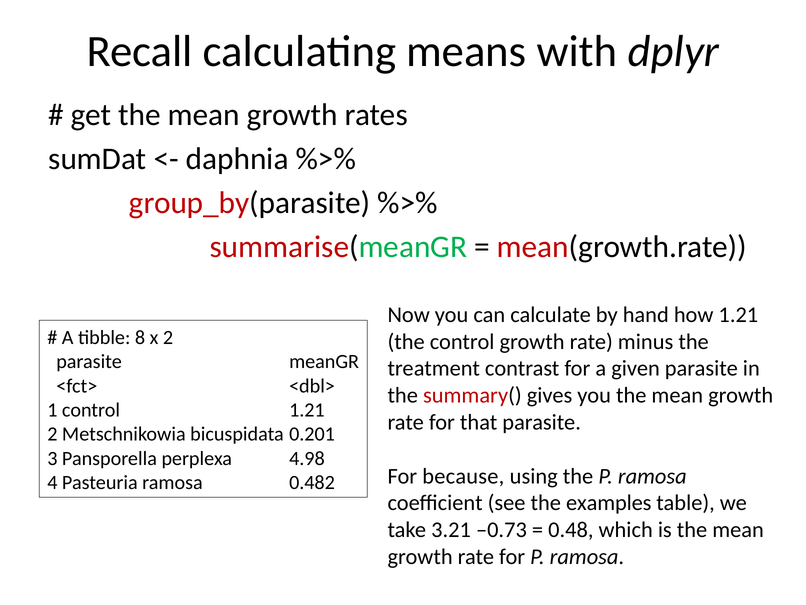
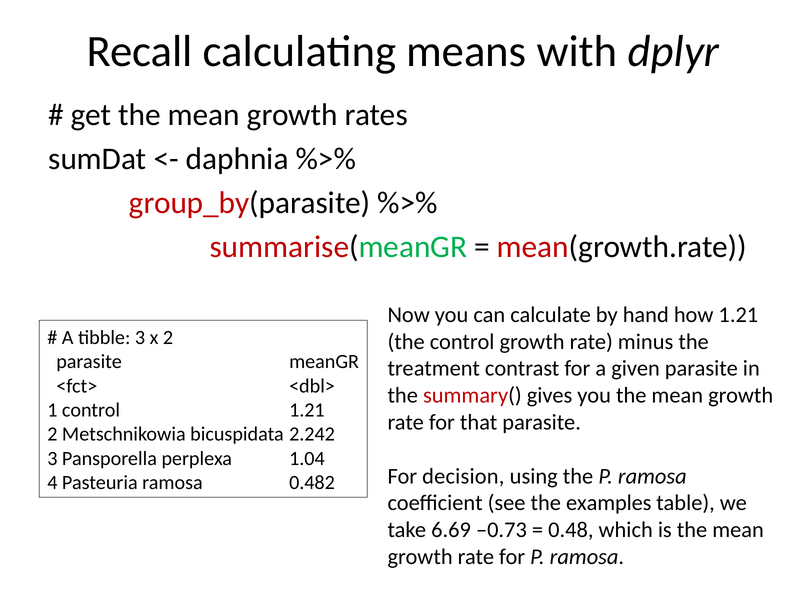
tibble 8: 8 -> 3 (140, 337)
0.201: 0.201 -> 2.242 (312, 434)
4.98: 4.98 -> 1.04 (307, 458)
because: because -> decision (463, 476)
3.21: 3.21 -> 6.69 (451, 529)
